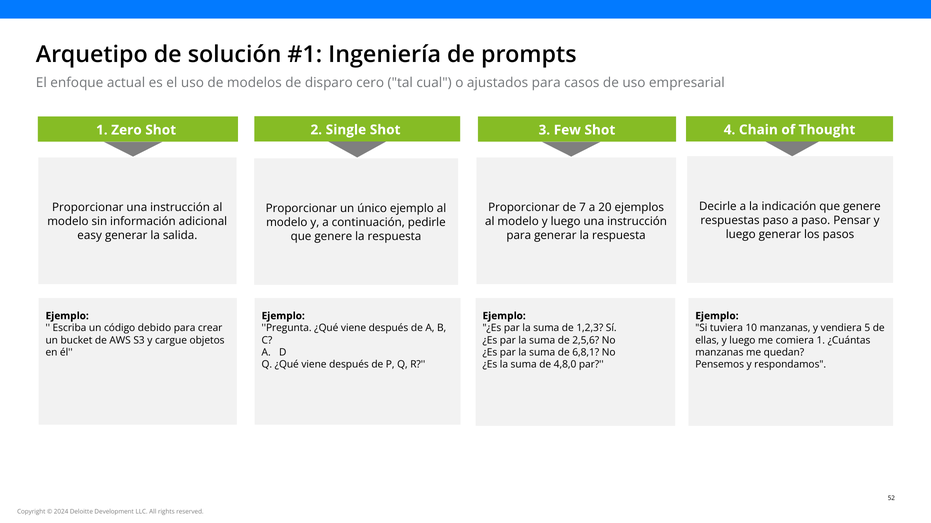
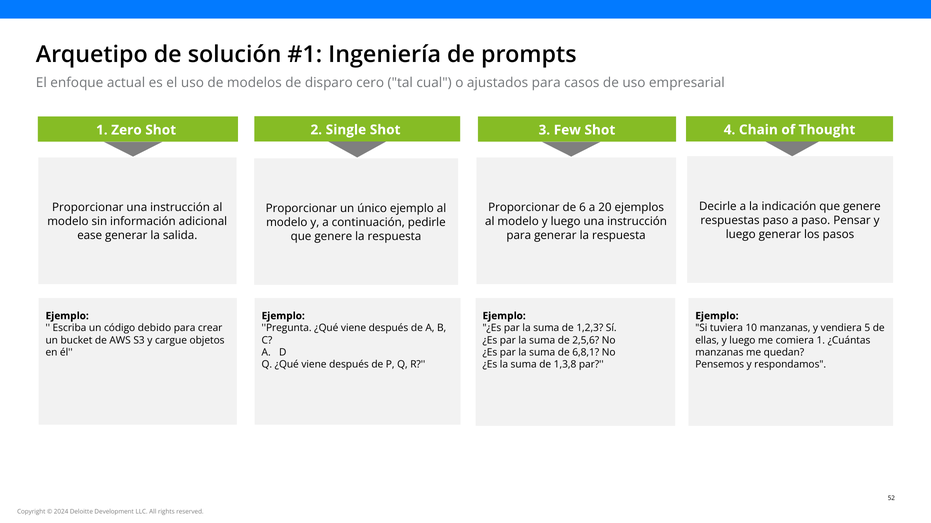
7: 7 -> 6 (582, 208)
easy: easy -> ease (90, 236)
4,8,0: 4,8,0 -> 1,3,8 (565, 365)
